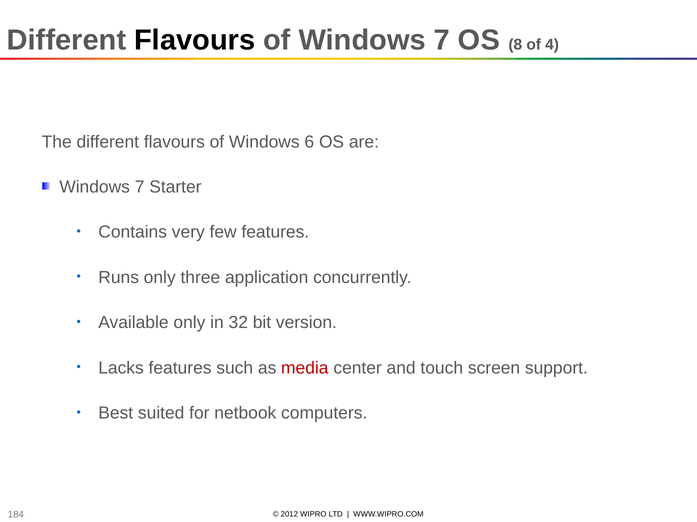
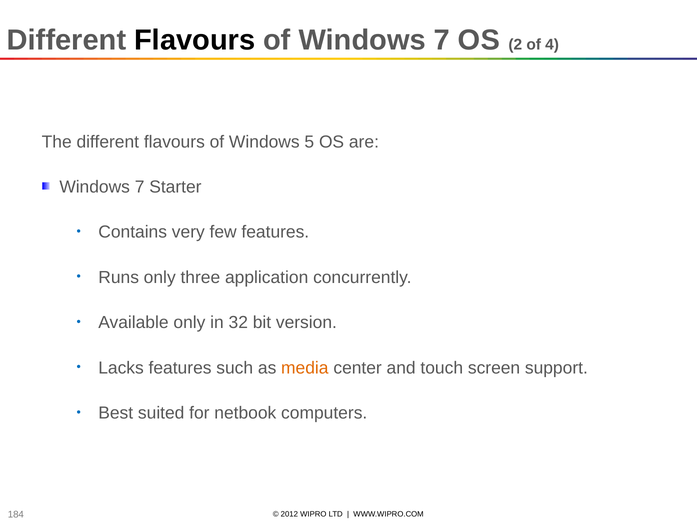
8: 8 -> 2 (515, 45)
6: 6 -> 5 (309, 142)
media colour: red -> orange (305, 368)
